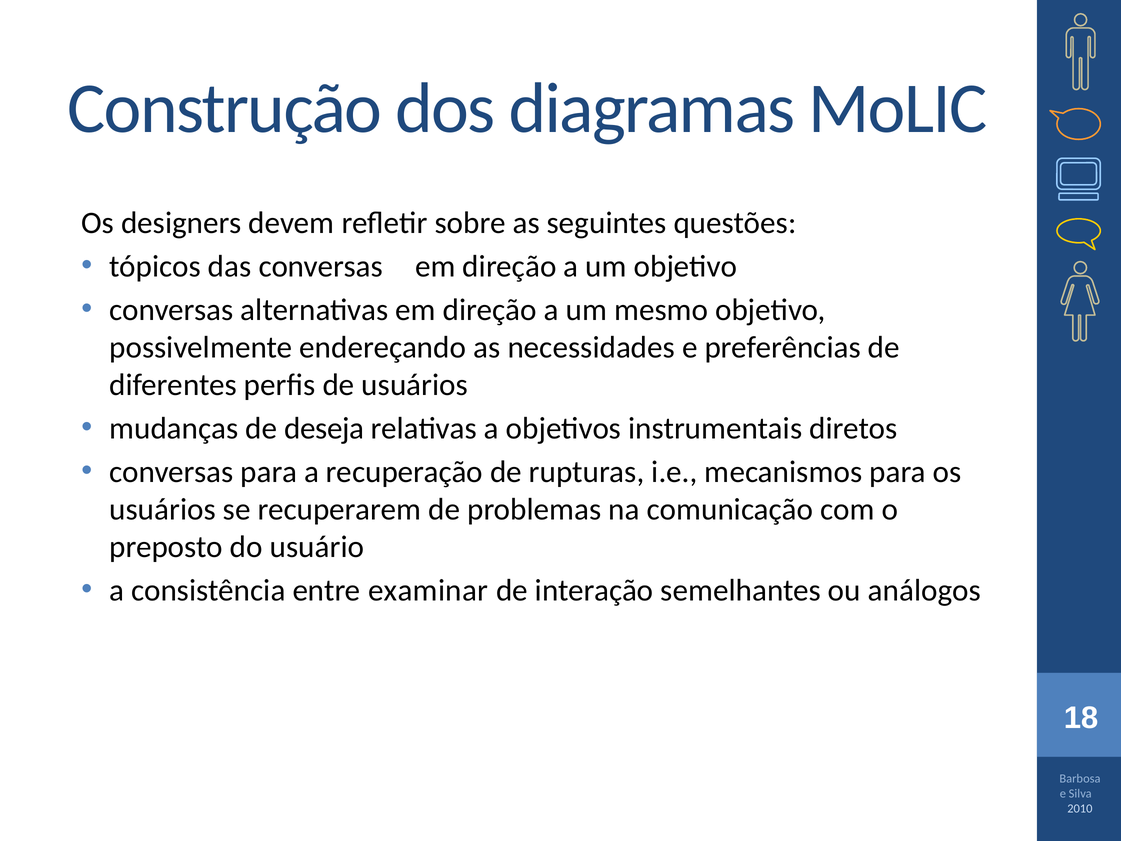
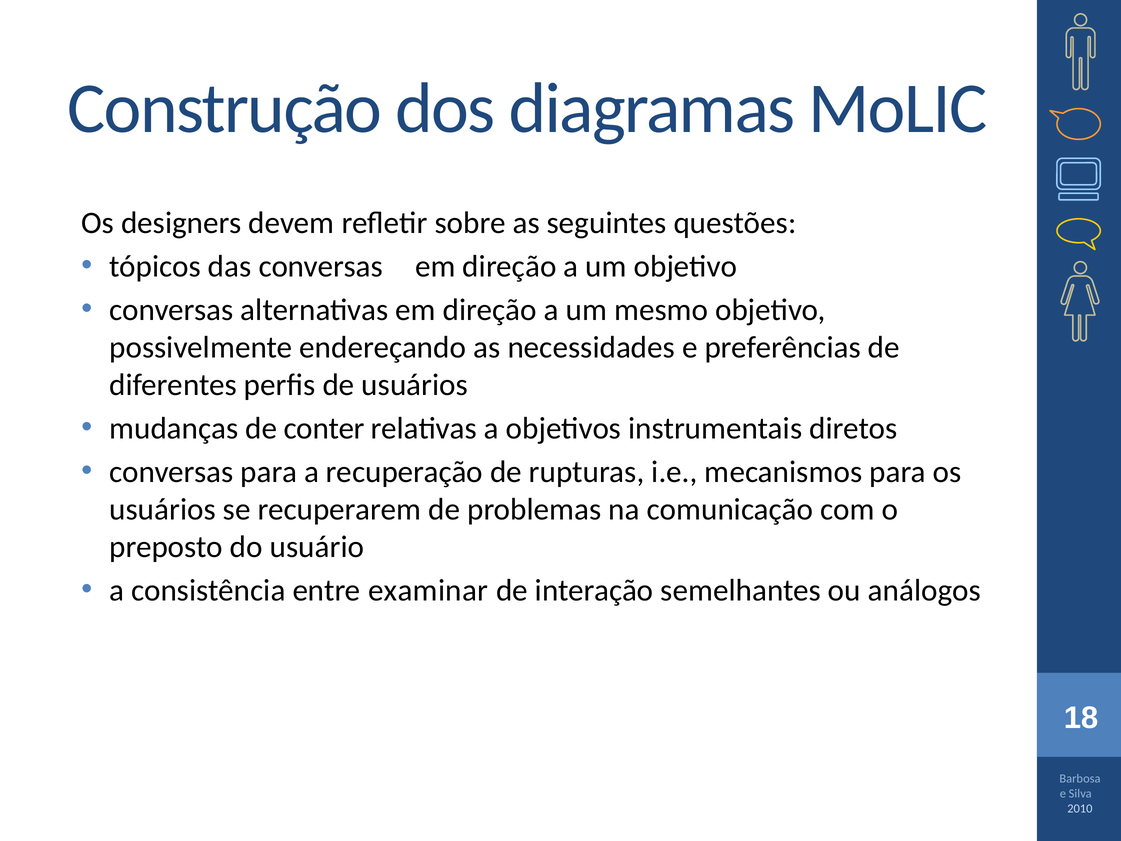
deseja: deseja -> conter (324, 428)
